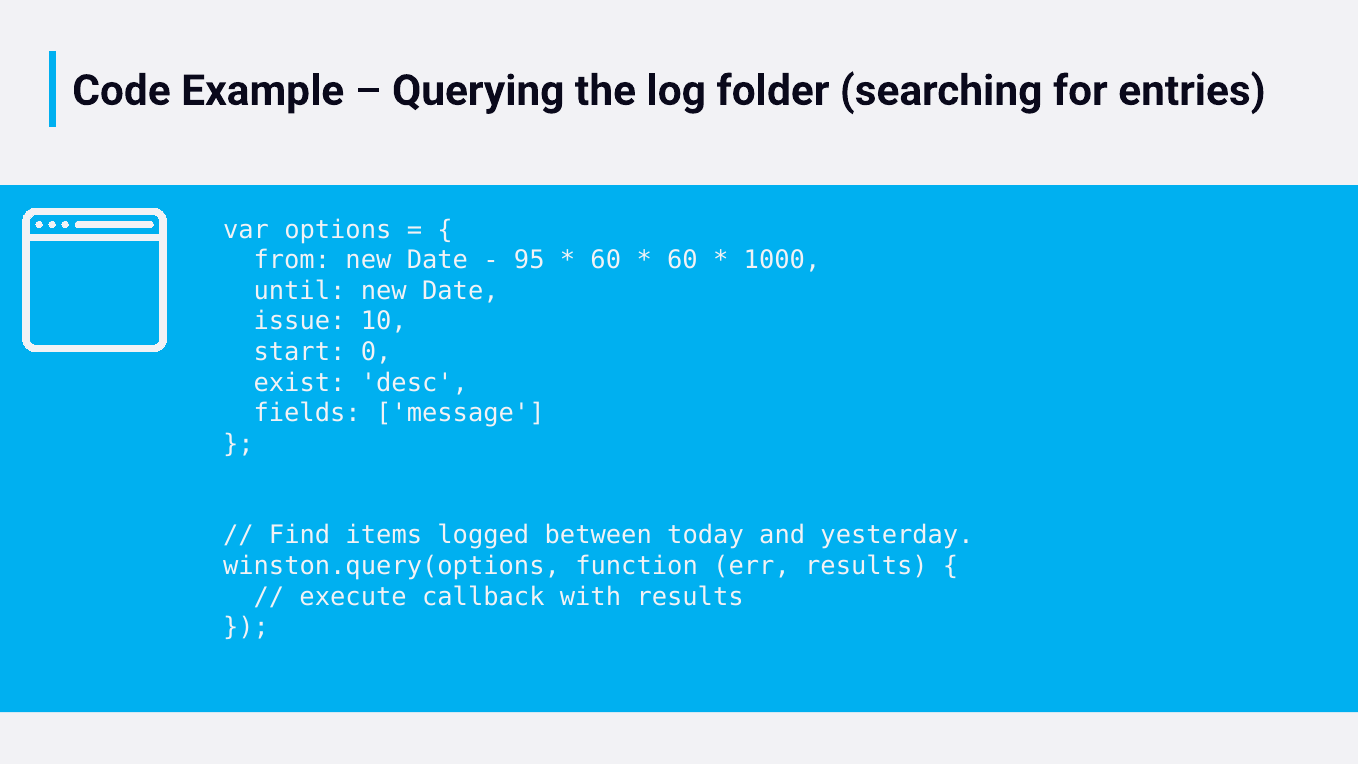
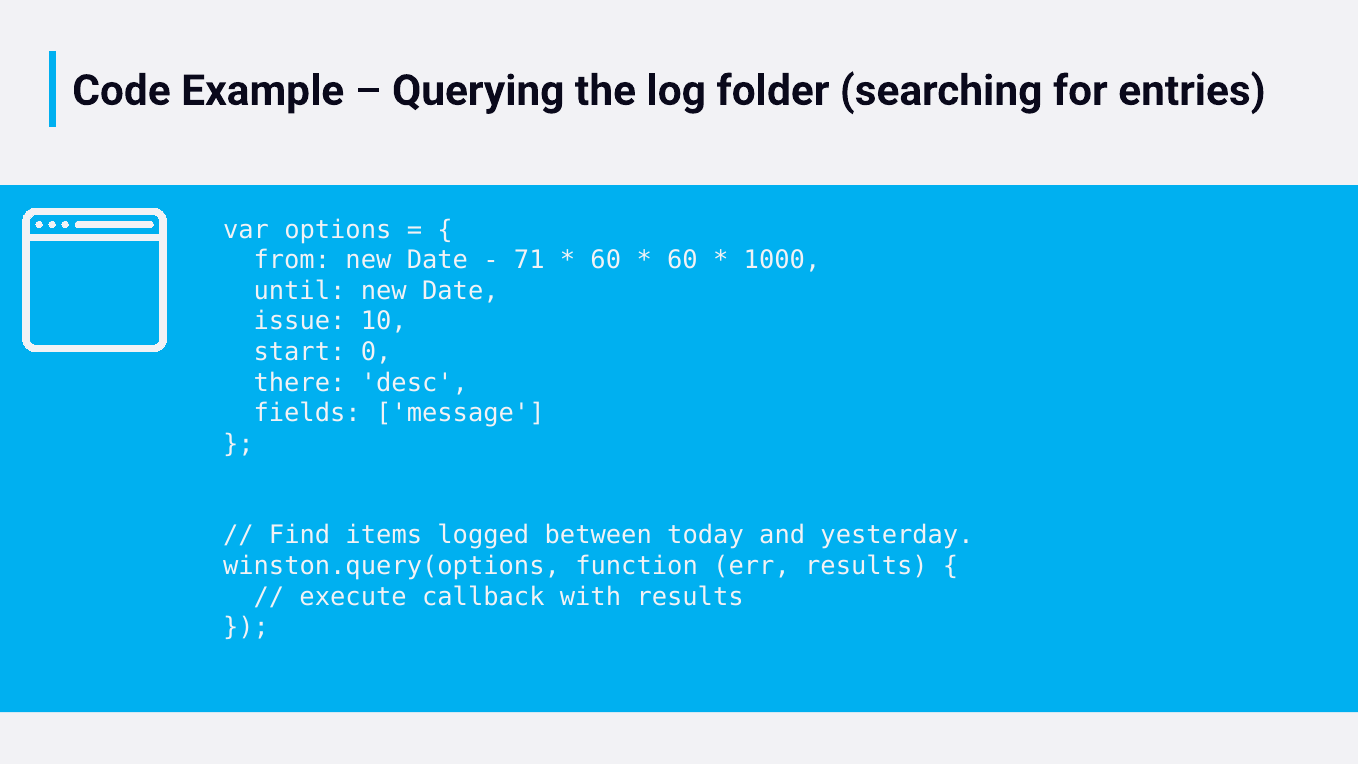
95: 95 -> 71 (529, 260)
exist: exist -> there (300, 383)
